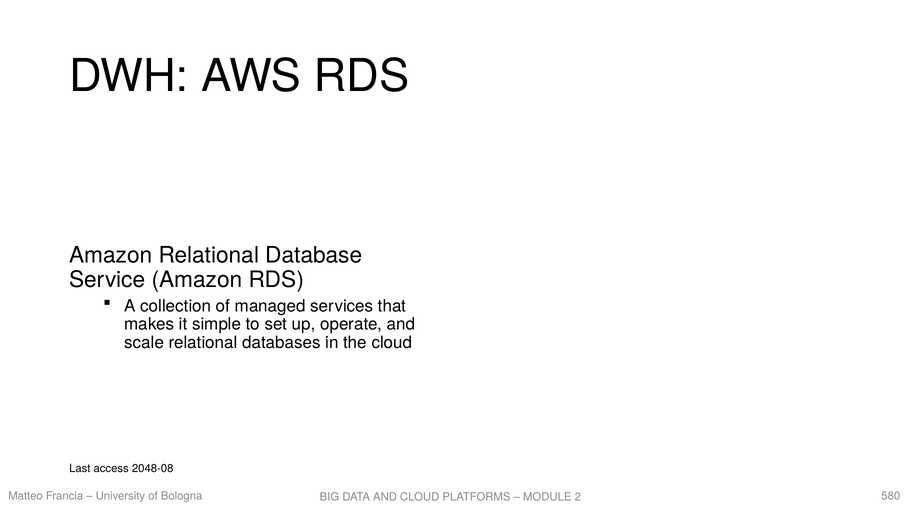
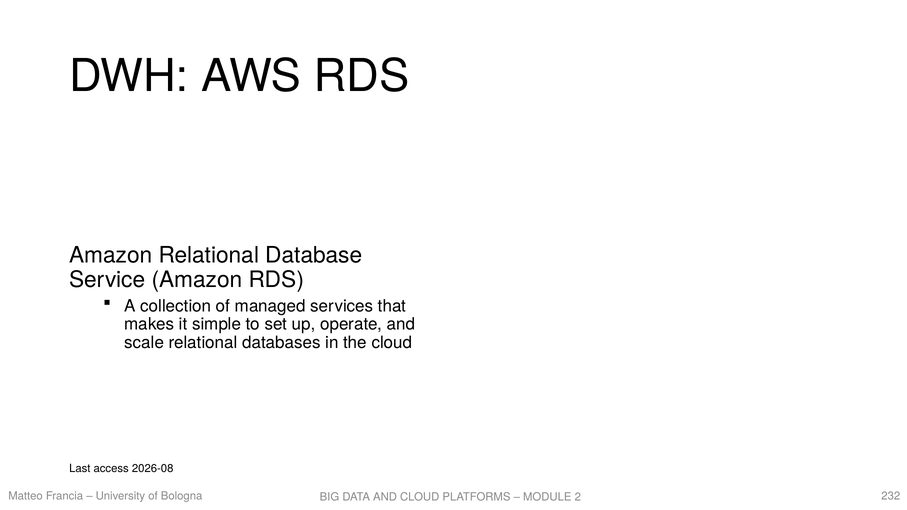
2048-08: 2048-08 -> 2026-08 (153, 469)
580: 580 -> 232 (891, 496)
